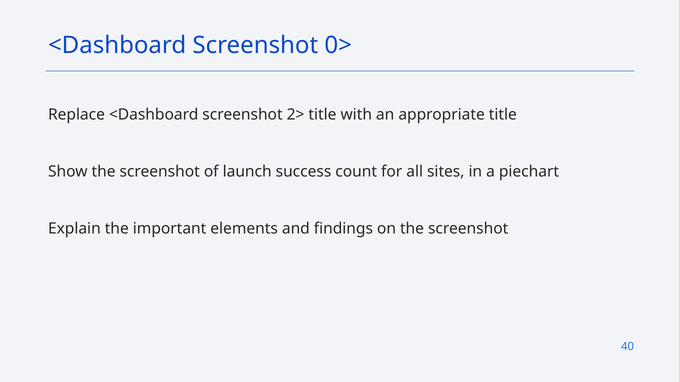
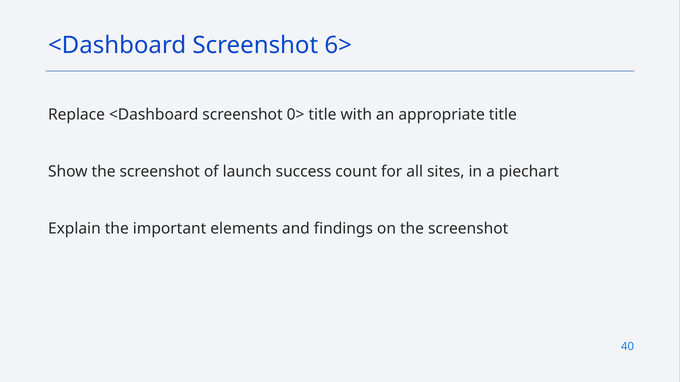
0>: 0> -> 6> (338, 45)
2>: 2> -> 0> (296, 115)
